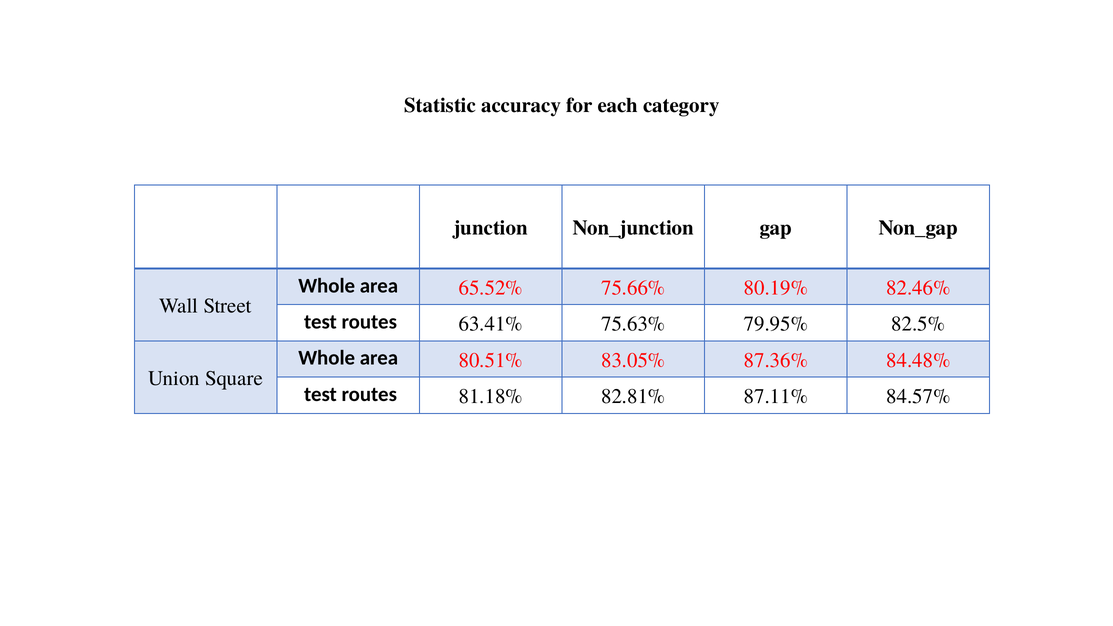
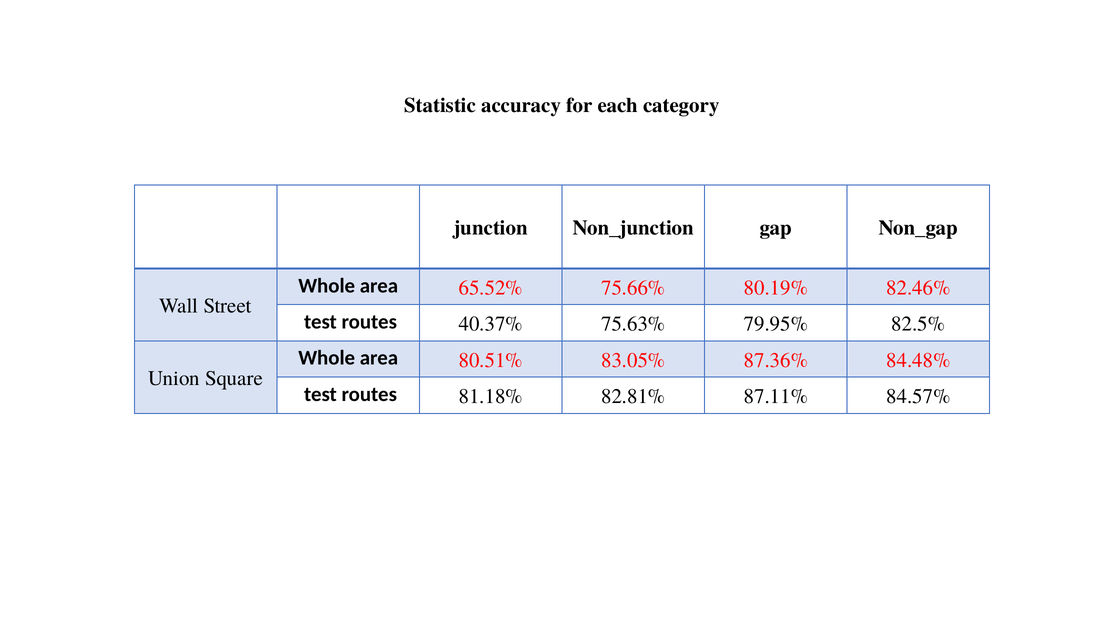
63.41%: 63.41% -> 40.37% (491, 324)
